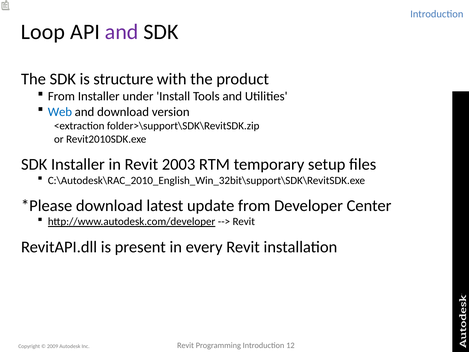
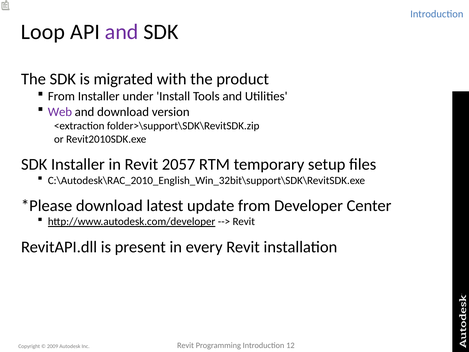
structure: structure -> migrated (123, 79)
Web colour: blue -> purple (60, 112)
2003: 2003 -> 2057 (179, 164)
